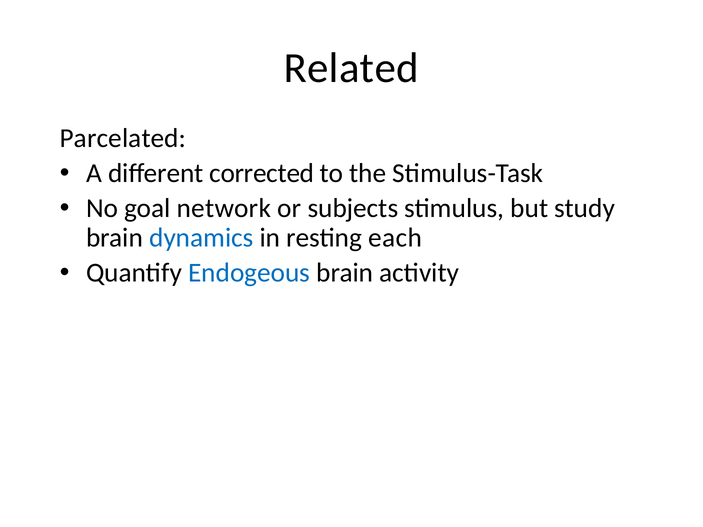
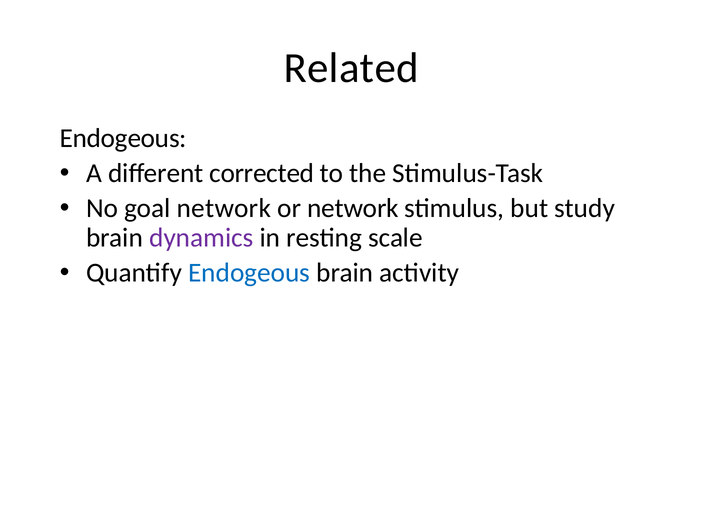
Parcelated: Parcelated -> Endogeous (123, 138)
or subjects: subjects -> network (353, 208)
dynamics colour: blue -> purple (201, 238)
each: each -> scale (395, 238)
